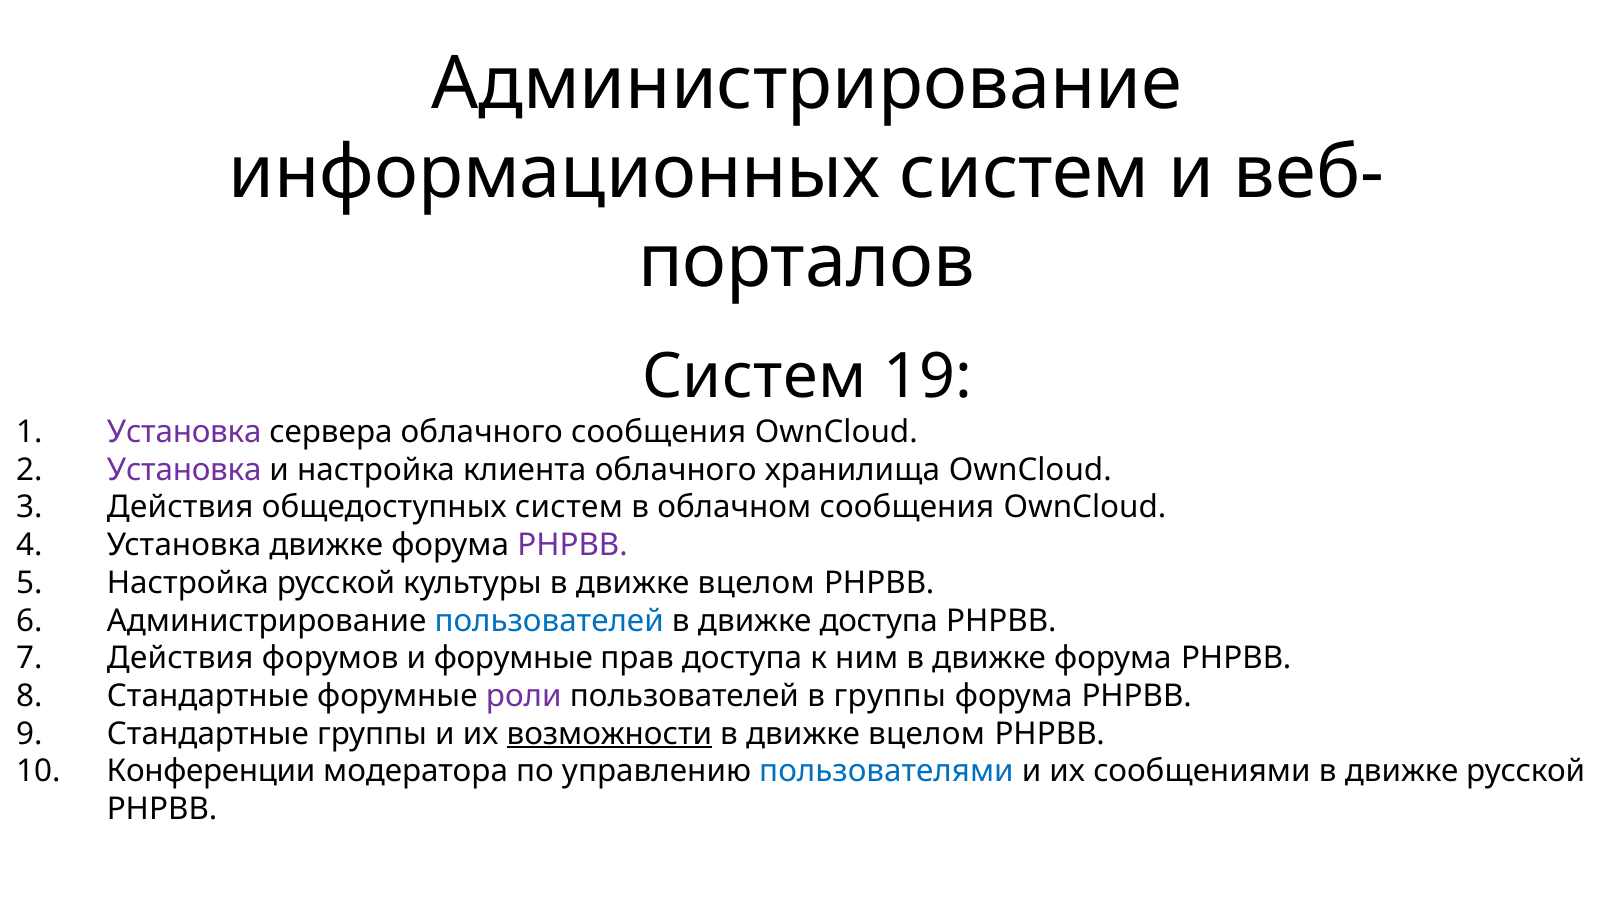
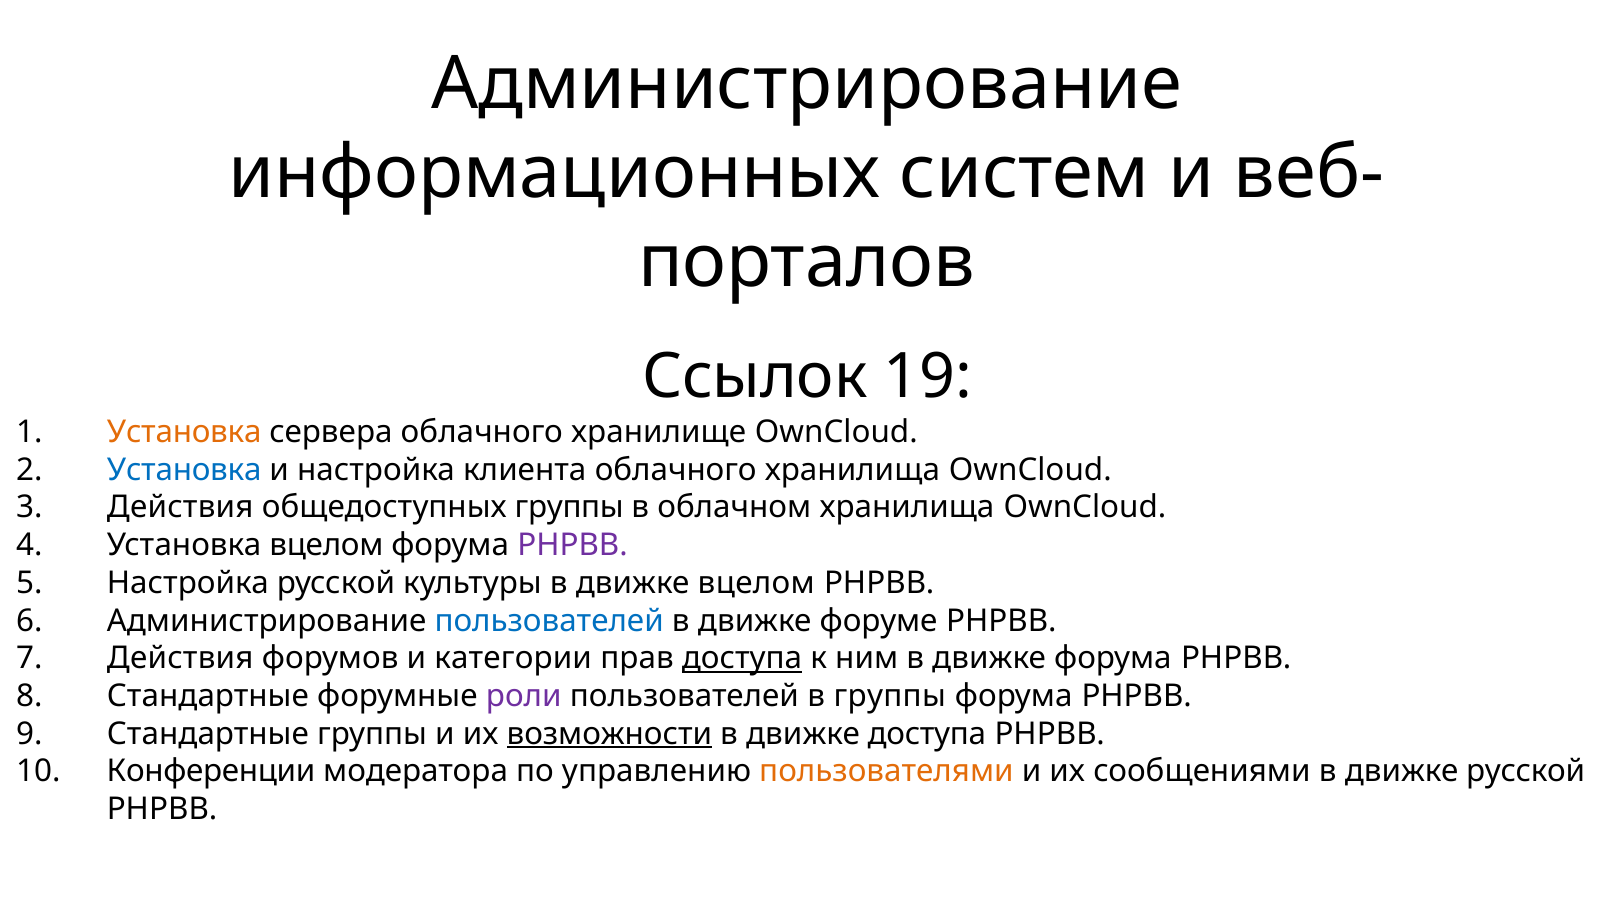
Систем: Систем -> Ссылок (755, 377)
Установка colour: purple -> orange (184, 432)
облачного сообщения: сообщения -> хранилище (659, 432)
Установка colour: purple -> blue (184, 470)
общедоступных систем: систем -> группы (569, 508)
облачном сообщения: сообщения -> хранилища (907, 508)
Установка движке: движке -> вцелом (326, 545)
движке доступа: доступа -> форуме (879, 621)
и форумные: форумные -> категории (513, 658)
доступа underline: none -> present (742, 658)
вцелом: вцелом -> доступа (927, 734)
пользователями colour: blue -> orange (886, 771)
